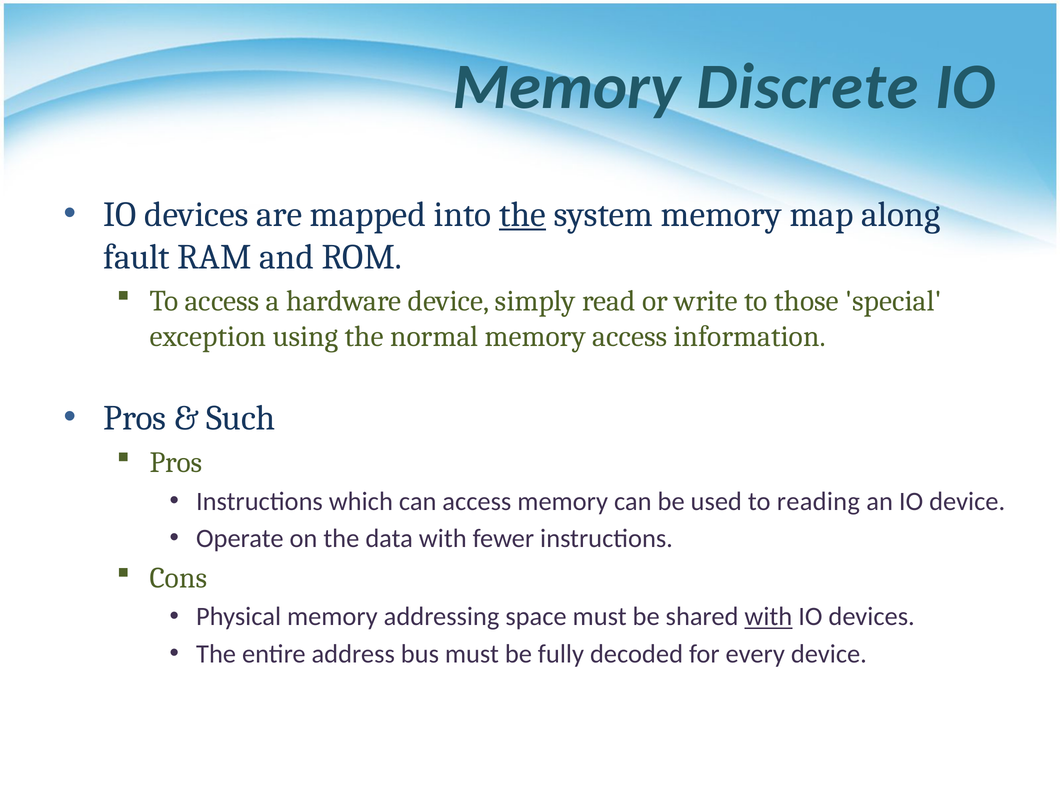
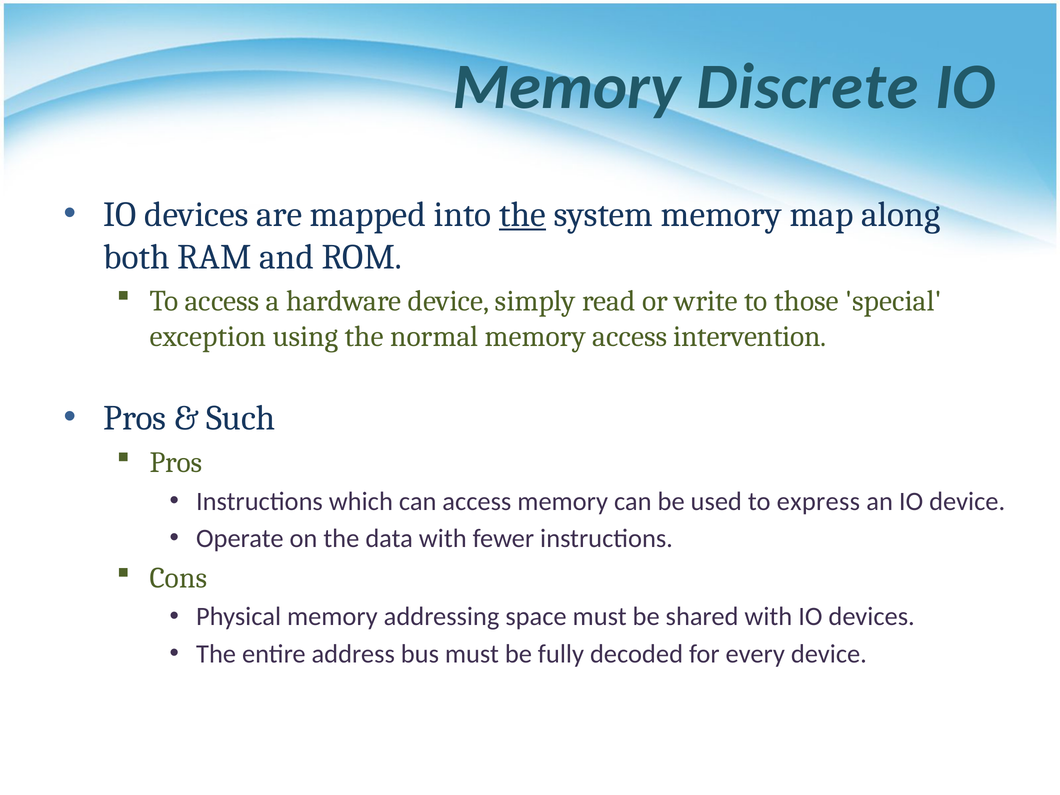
fault: fault -> both (136, 257)
information: information -> intervention (750, 337)
reading: reading -> express (818, 501)
with underline: present -> none (768, 617)
